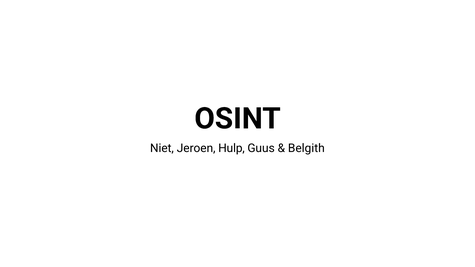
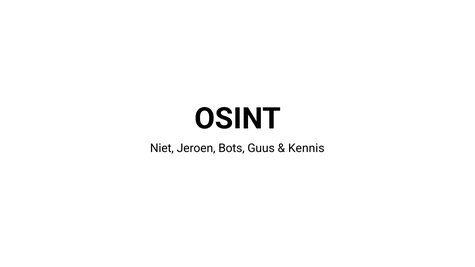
Hulp: Hulp -> Bots (231, 148)
Belgith: Belgith -> Kennis (306, 148)
